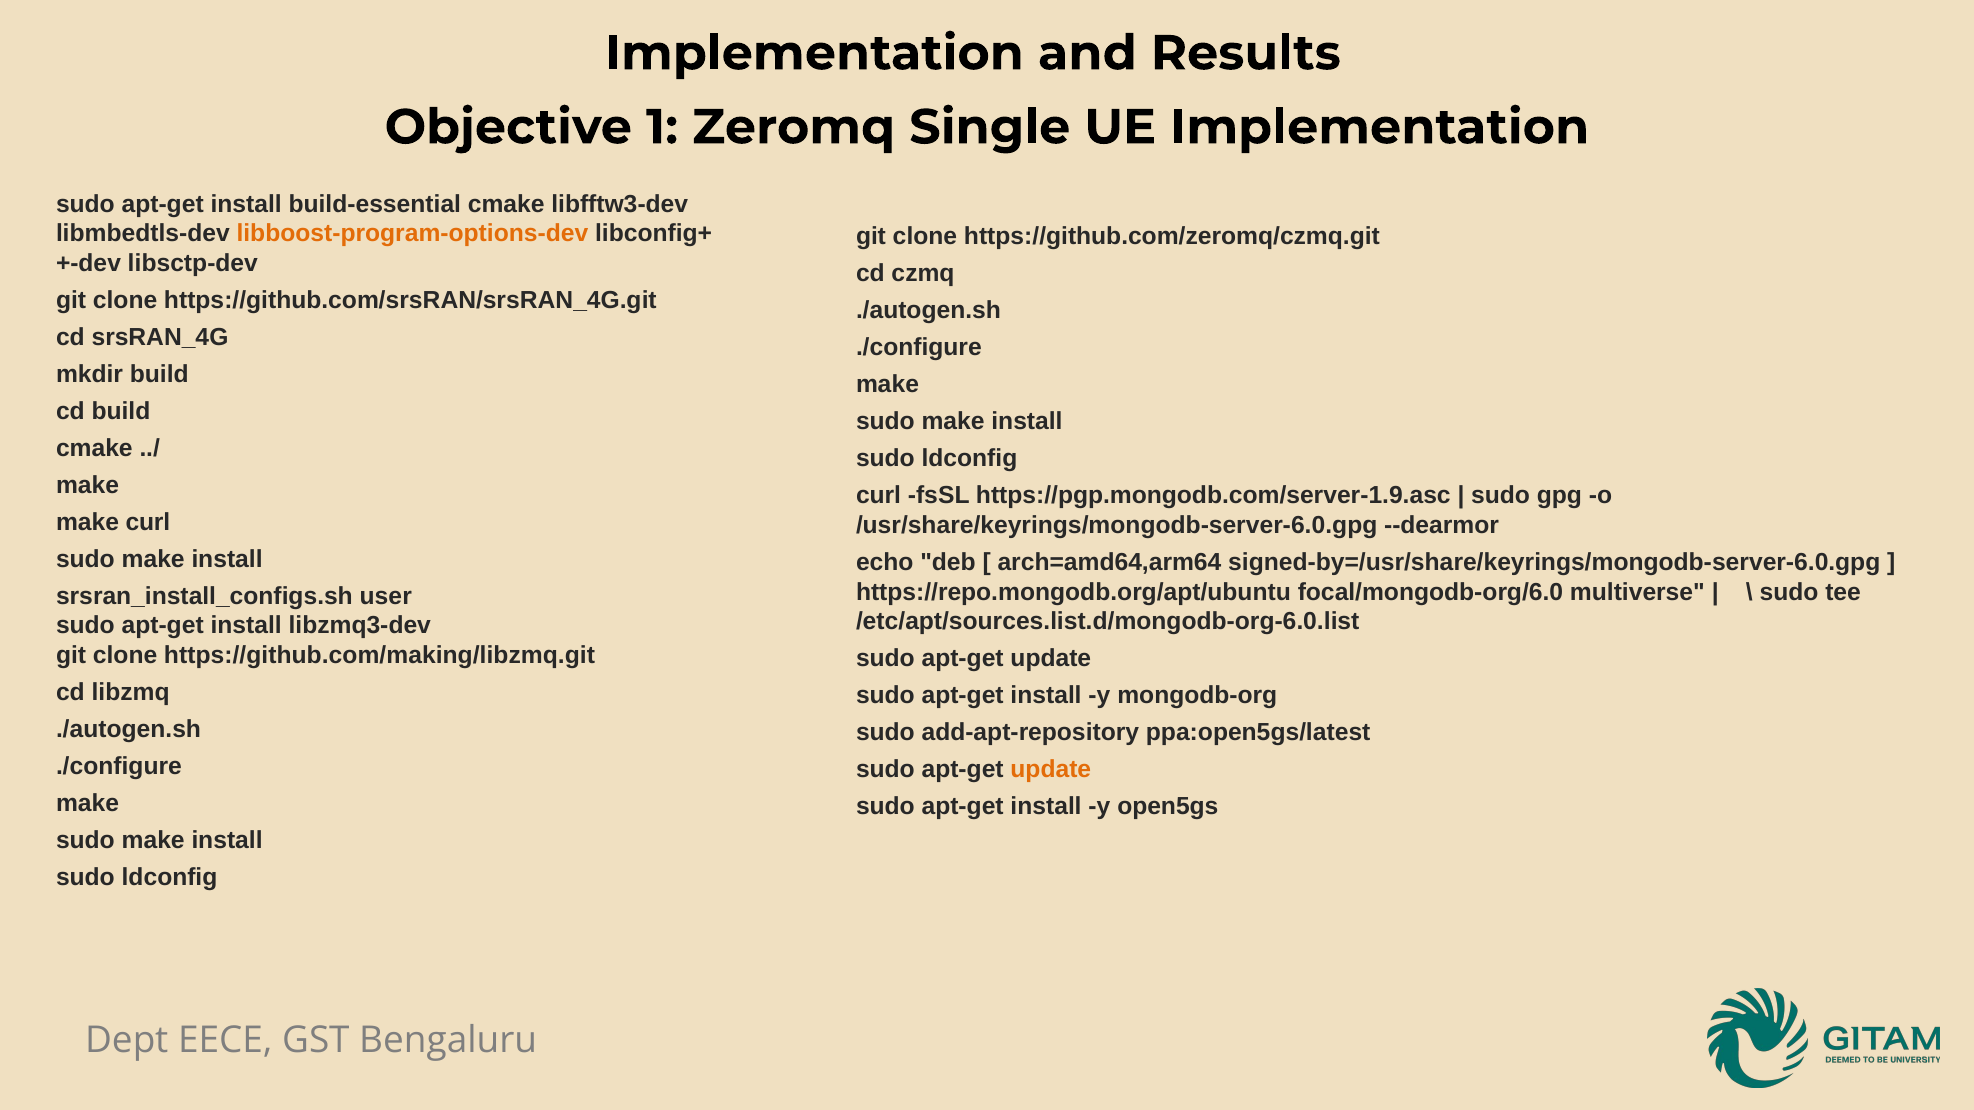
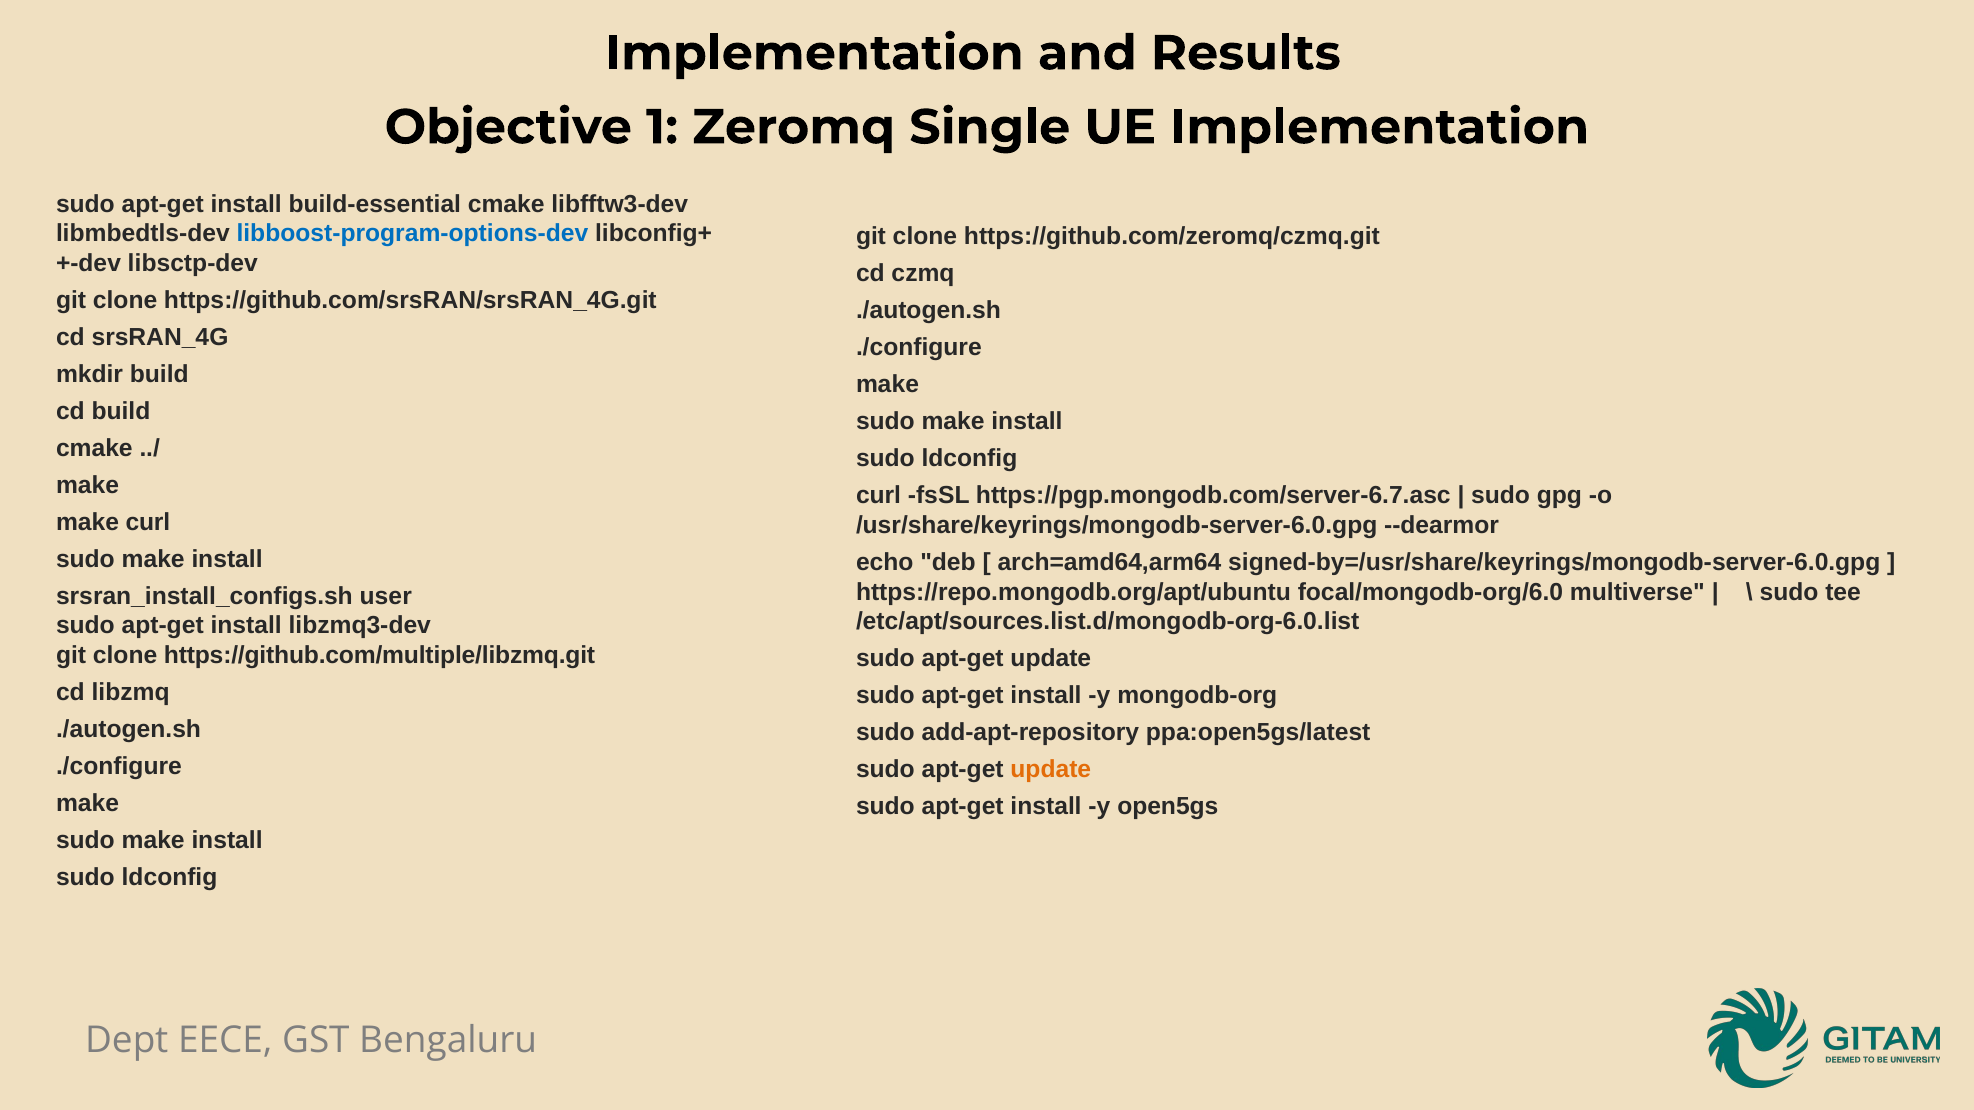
libboost-program-options-dev colour: orange -> blue (412, 234)
https://pgp.mongodb.com/server-1.9.asc: https://pgp.mongodb.com/server-1.9.asc -> https://pgp.mongodb.com/server-6.7.asc (1213, 496)
https://github.com/making/libzmq.git: https://github.com/making/libzmq.git -> https://github.com/multiple/libzmq.git (380, 656)
